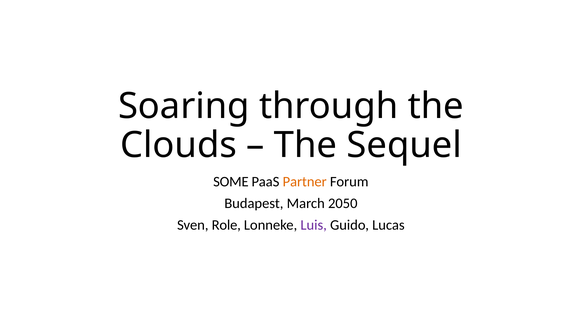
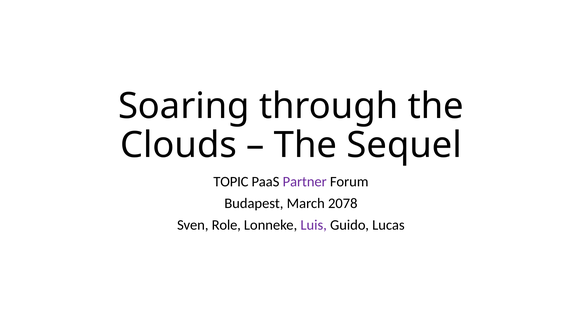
SOME: SOME -> TOPIC (231, 182)
Partner colour: orange -> purple (305, 182)
2050: 2050 -> 2078 (343, 204)
